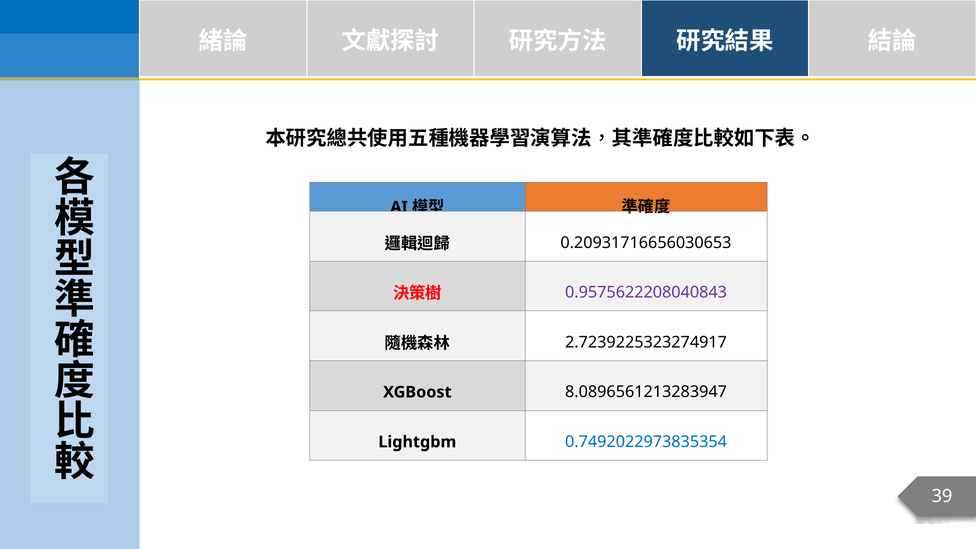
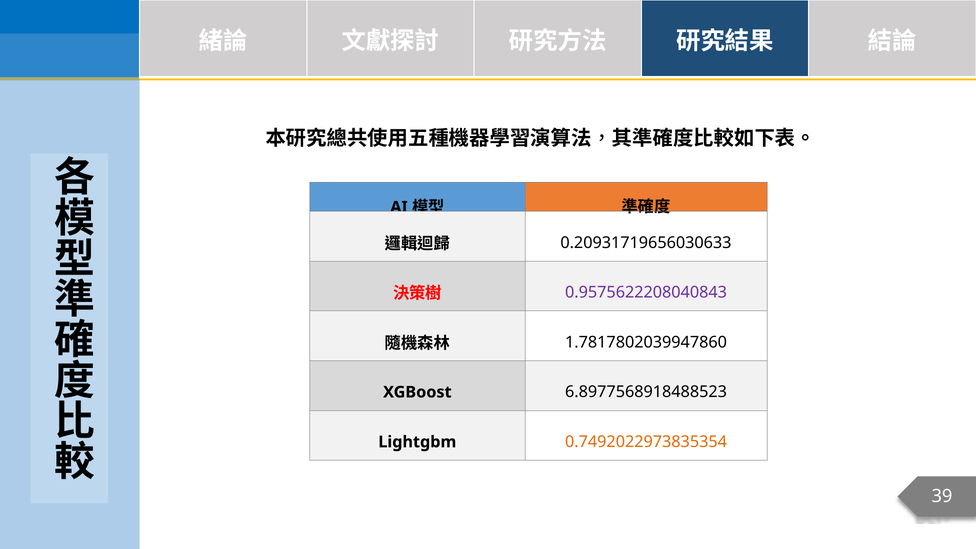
0.20931716656030653: 0.20931716656030653 -> 0.20931719656030633 (646, 243)
2.7239225323274917: 2.7239225323274917 -> 1.7817802039947860 (646, 342)
8.0896561213283947: 8.0896561213283947 -> 6.8977568918488523 (646, 392)
0.7492022973835354 colour: blue -> orange (646, 442)
